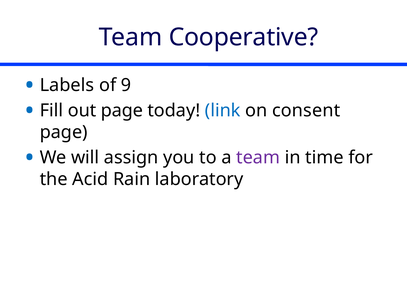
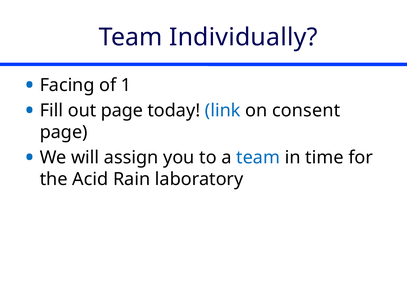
Cooperative: Cooperative -> Individually (243, 37)
Labels: Labels -> Facing (67, 85)
9: 9 -> 1 (126, 85)
team colour: purple -> blue (258, 158)
